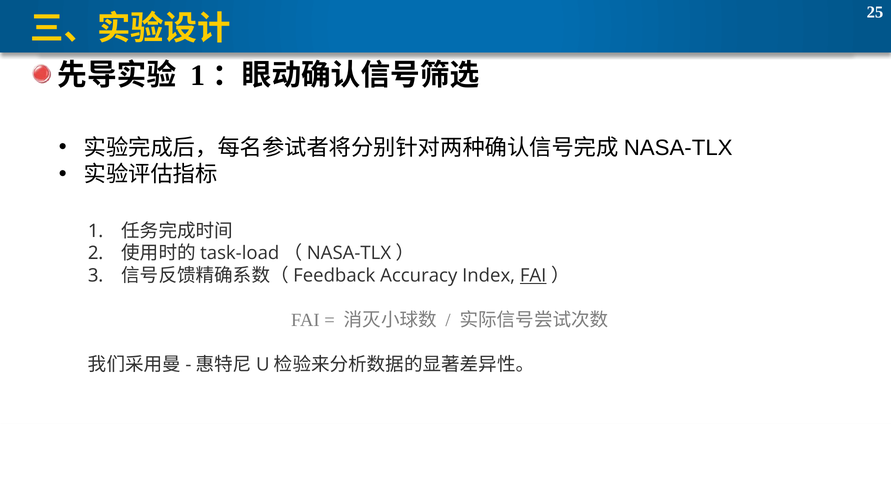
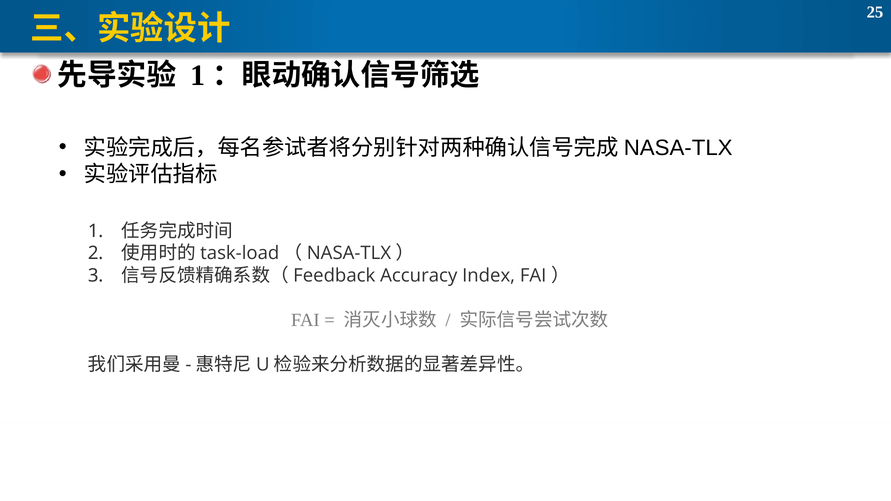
FAI underline: present -> none (533, 276)
